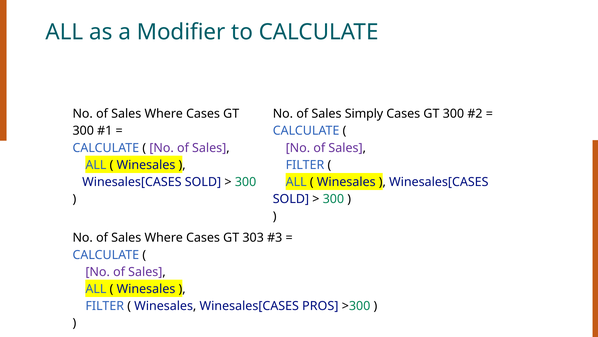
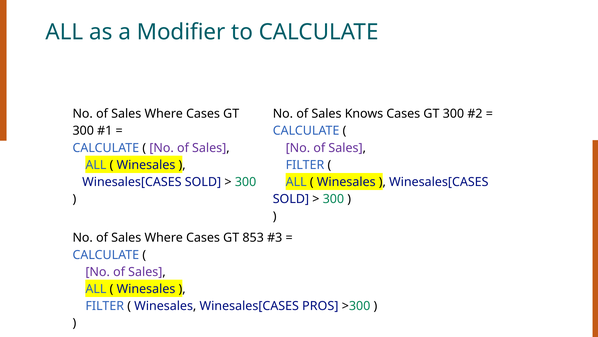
Simply: Simply -> Knows (364, 114)
303: 303 -> 853 (253, 237)
